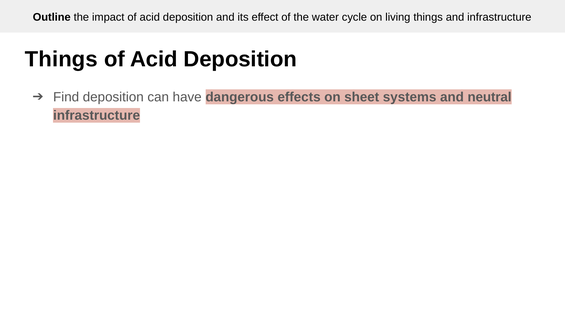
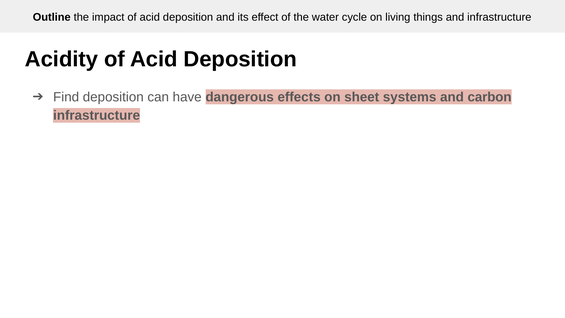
Things: Things -> Acidity (61, 59)
neutral: neutral -> carbon (490, 97)
